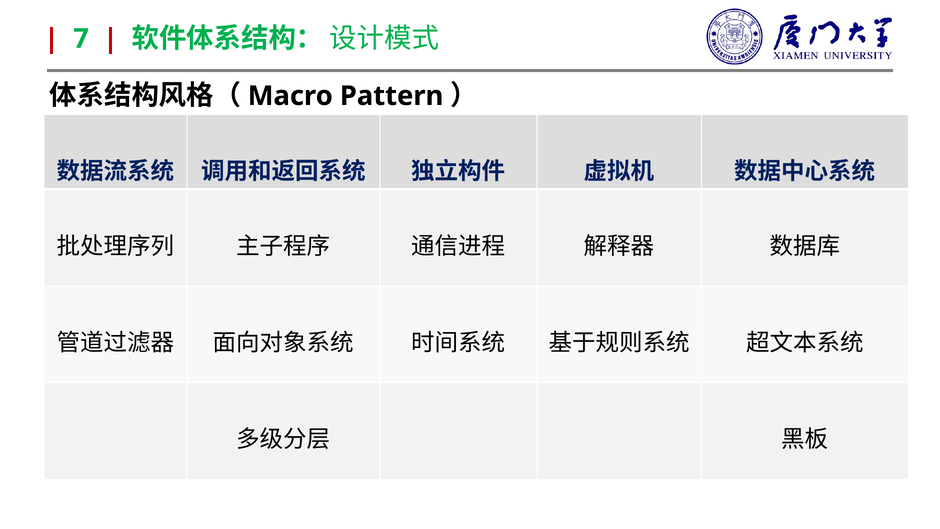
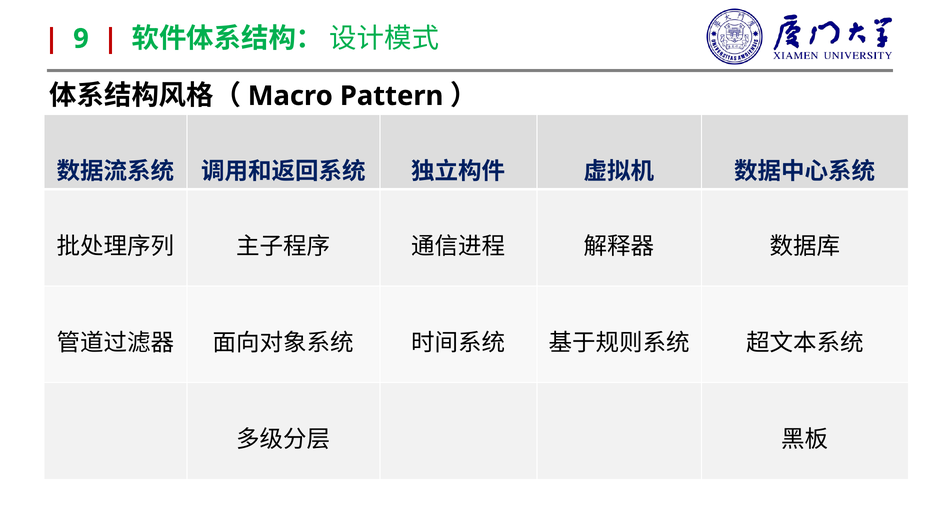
7: 7 -> 9 (81, 39)
